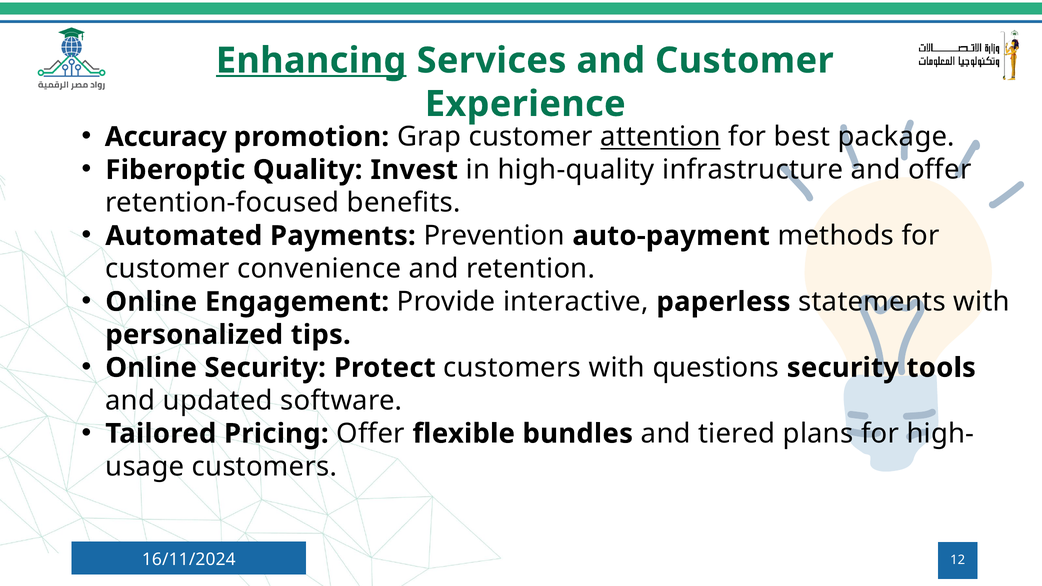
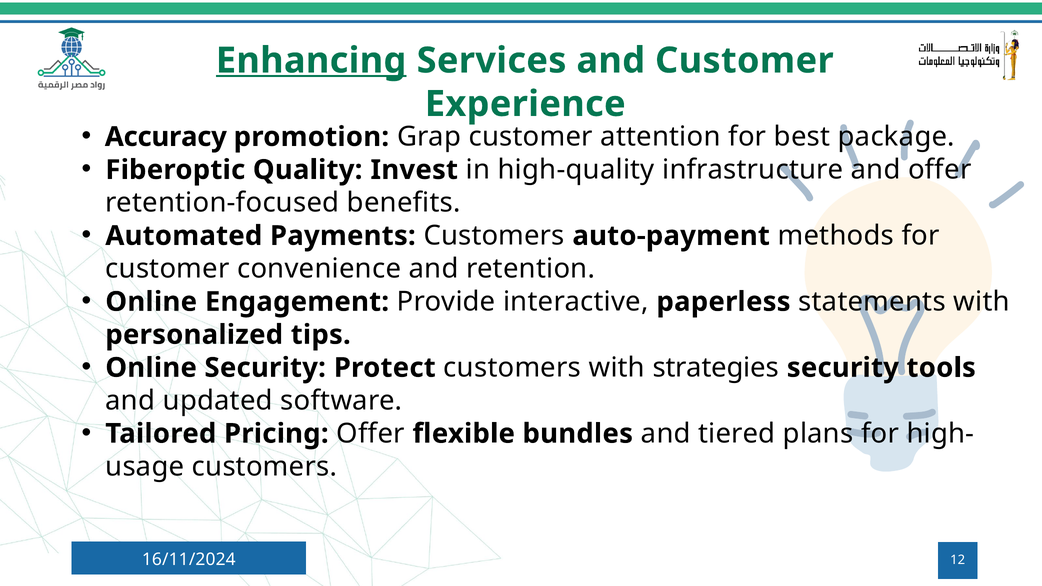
attention underline: present -> none (660, 137)
Payments Prevention: Prevention -> Customers (494, 236)
questions: questions -> strategies (716, 368)
